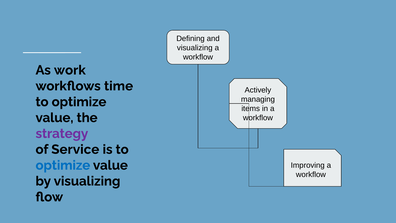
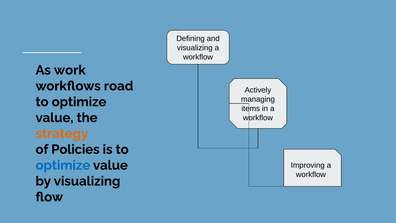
time: time -> road (119, 86)
strategy colour: purple -> orange (62, 133)
Service: Service -> Policies (75, 149)
